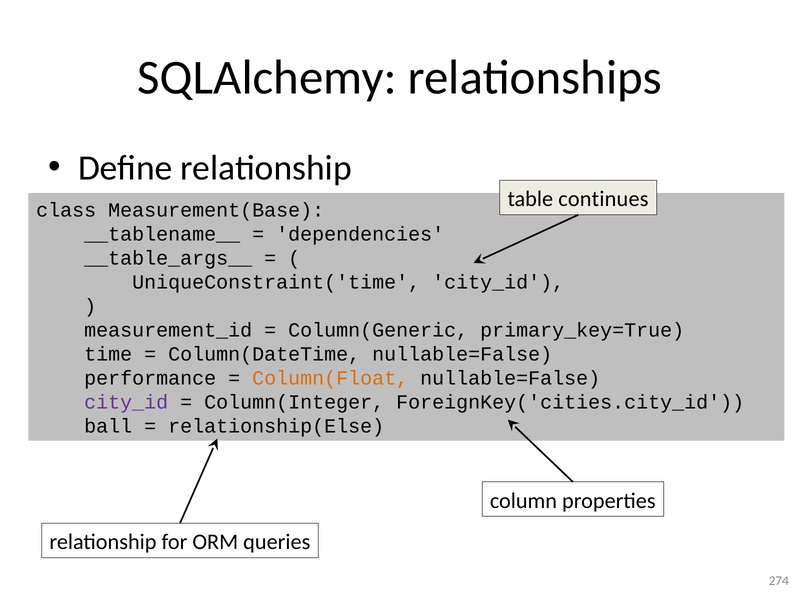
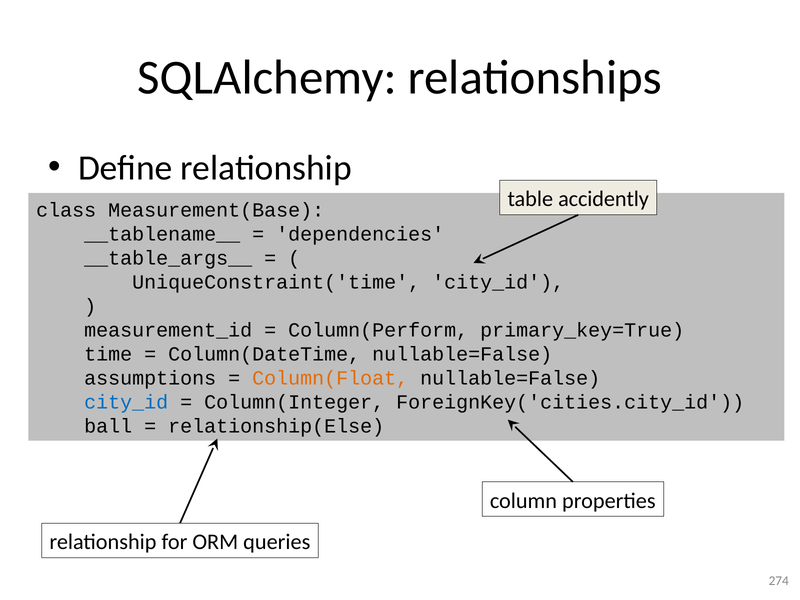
continues: continues -> accidently (604, 199)
Column(Generic: Column(Generic -> Column(Perform (378, 330)
performance: performance -> assumptions (150, 378)
city_id colour: purple -> blue (126, 402)
